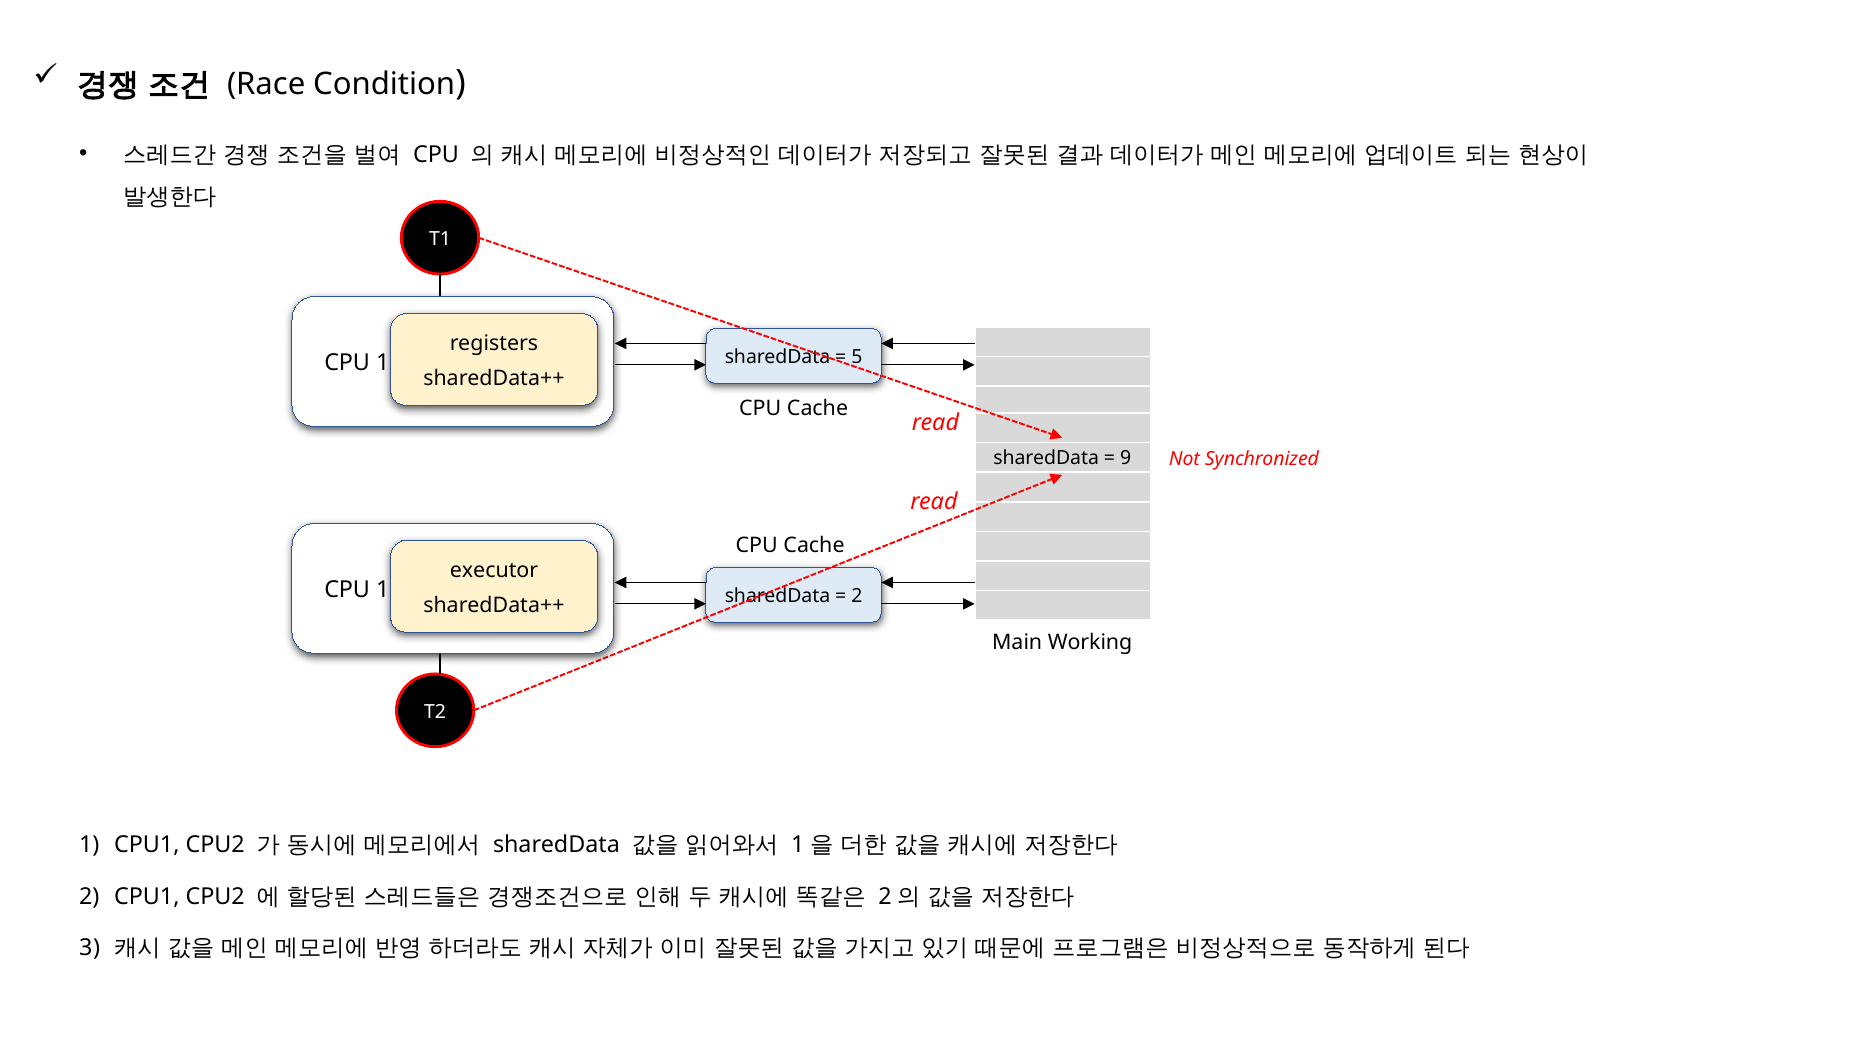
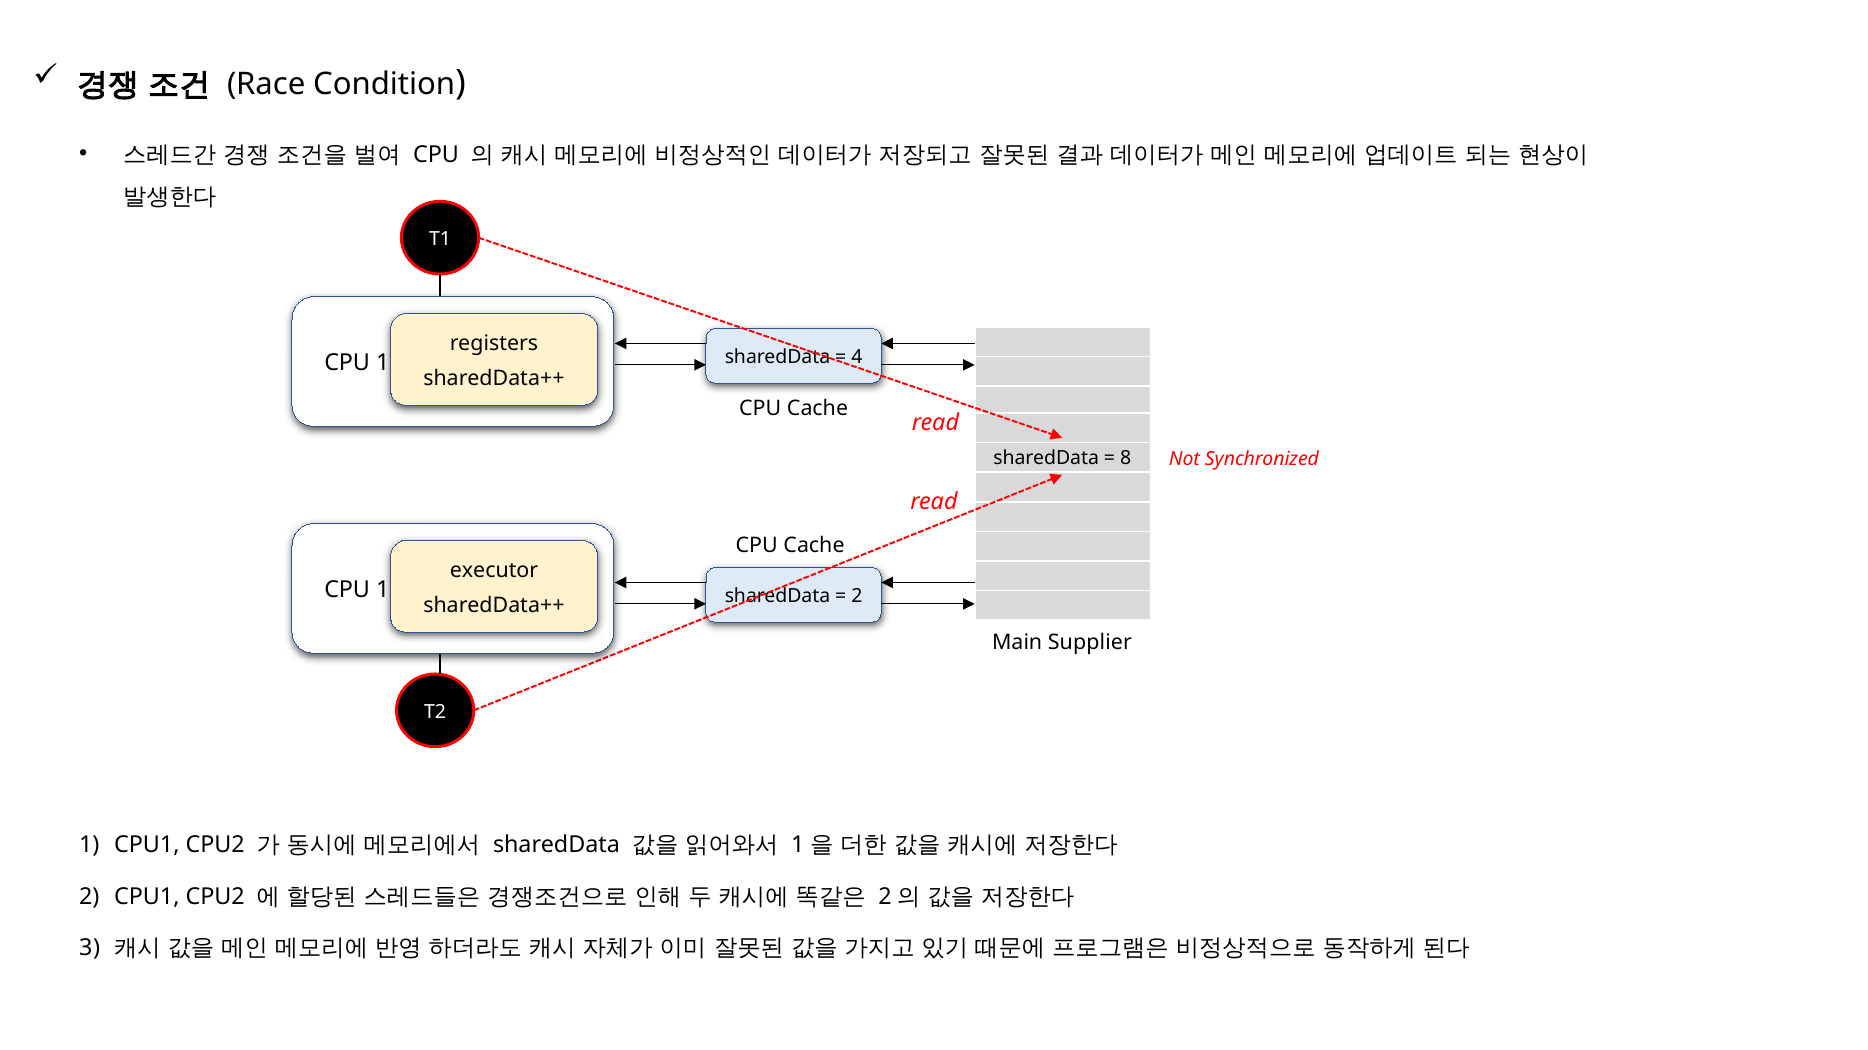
5: 5 -> 4 (857, 357)
9: 9 -> 8 (1126, 458)
Working: Working -> Supplier (1090, 643)
